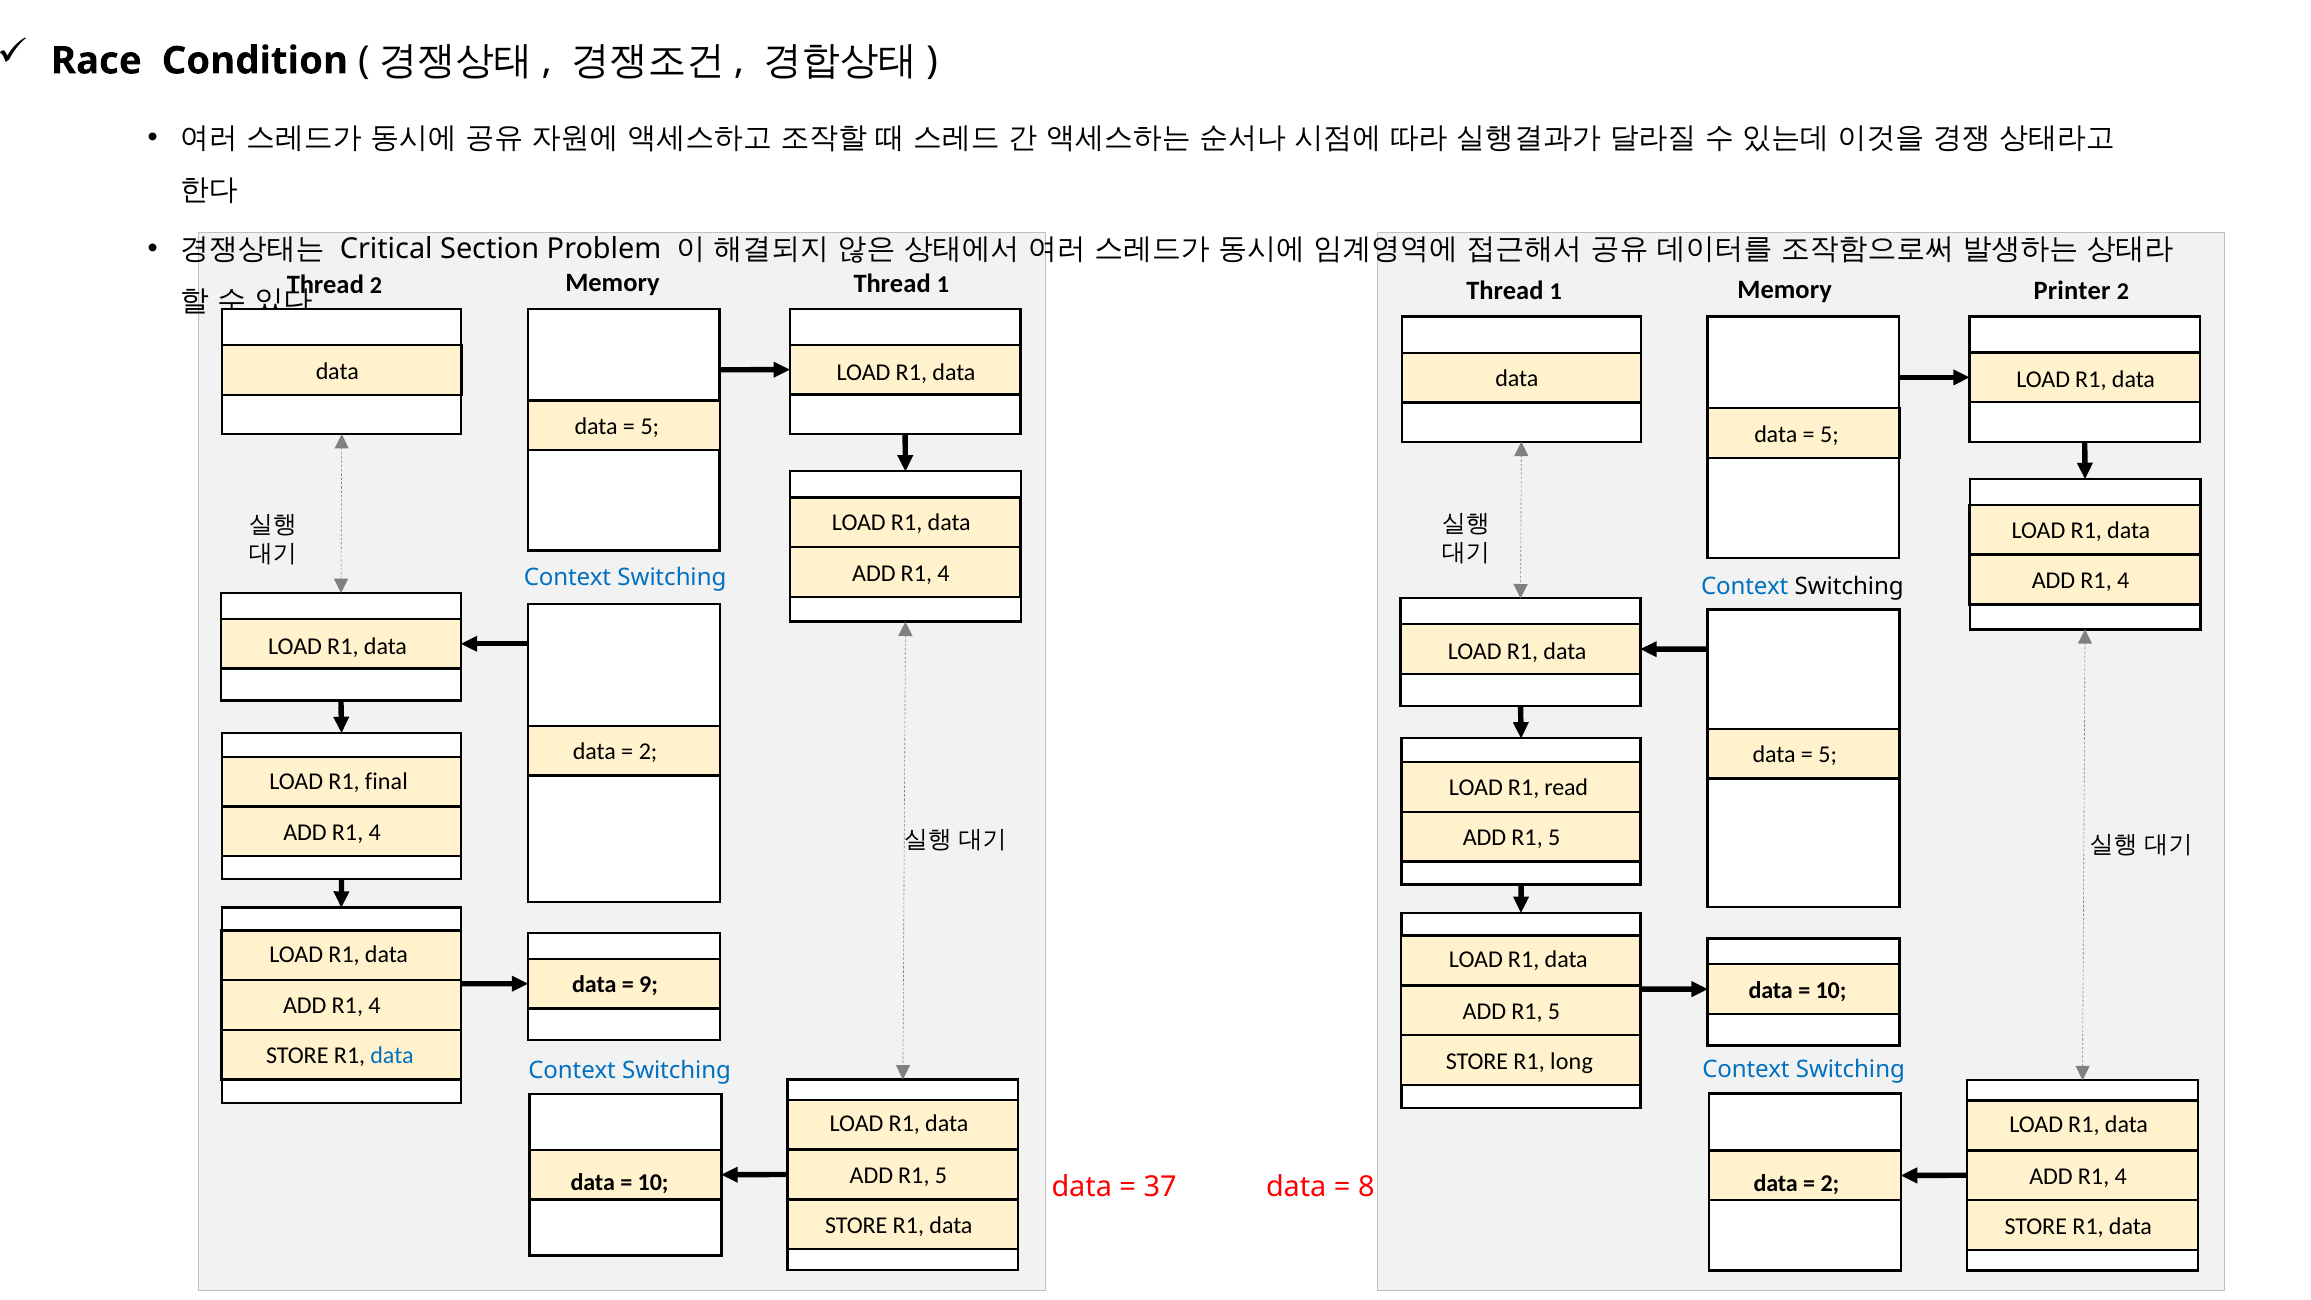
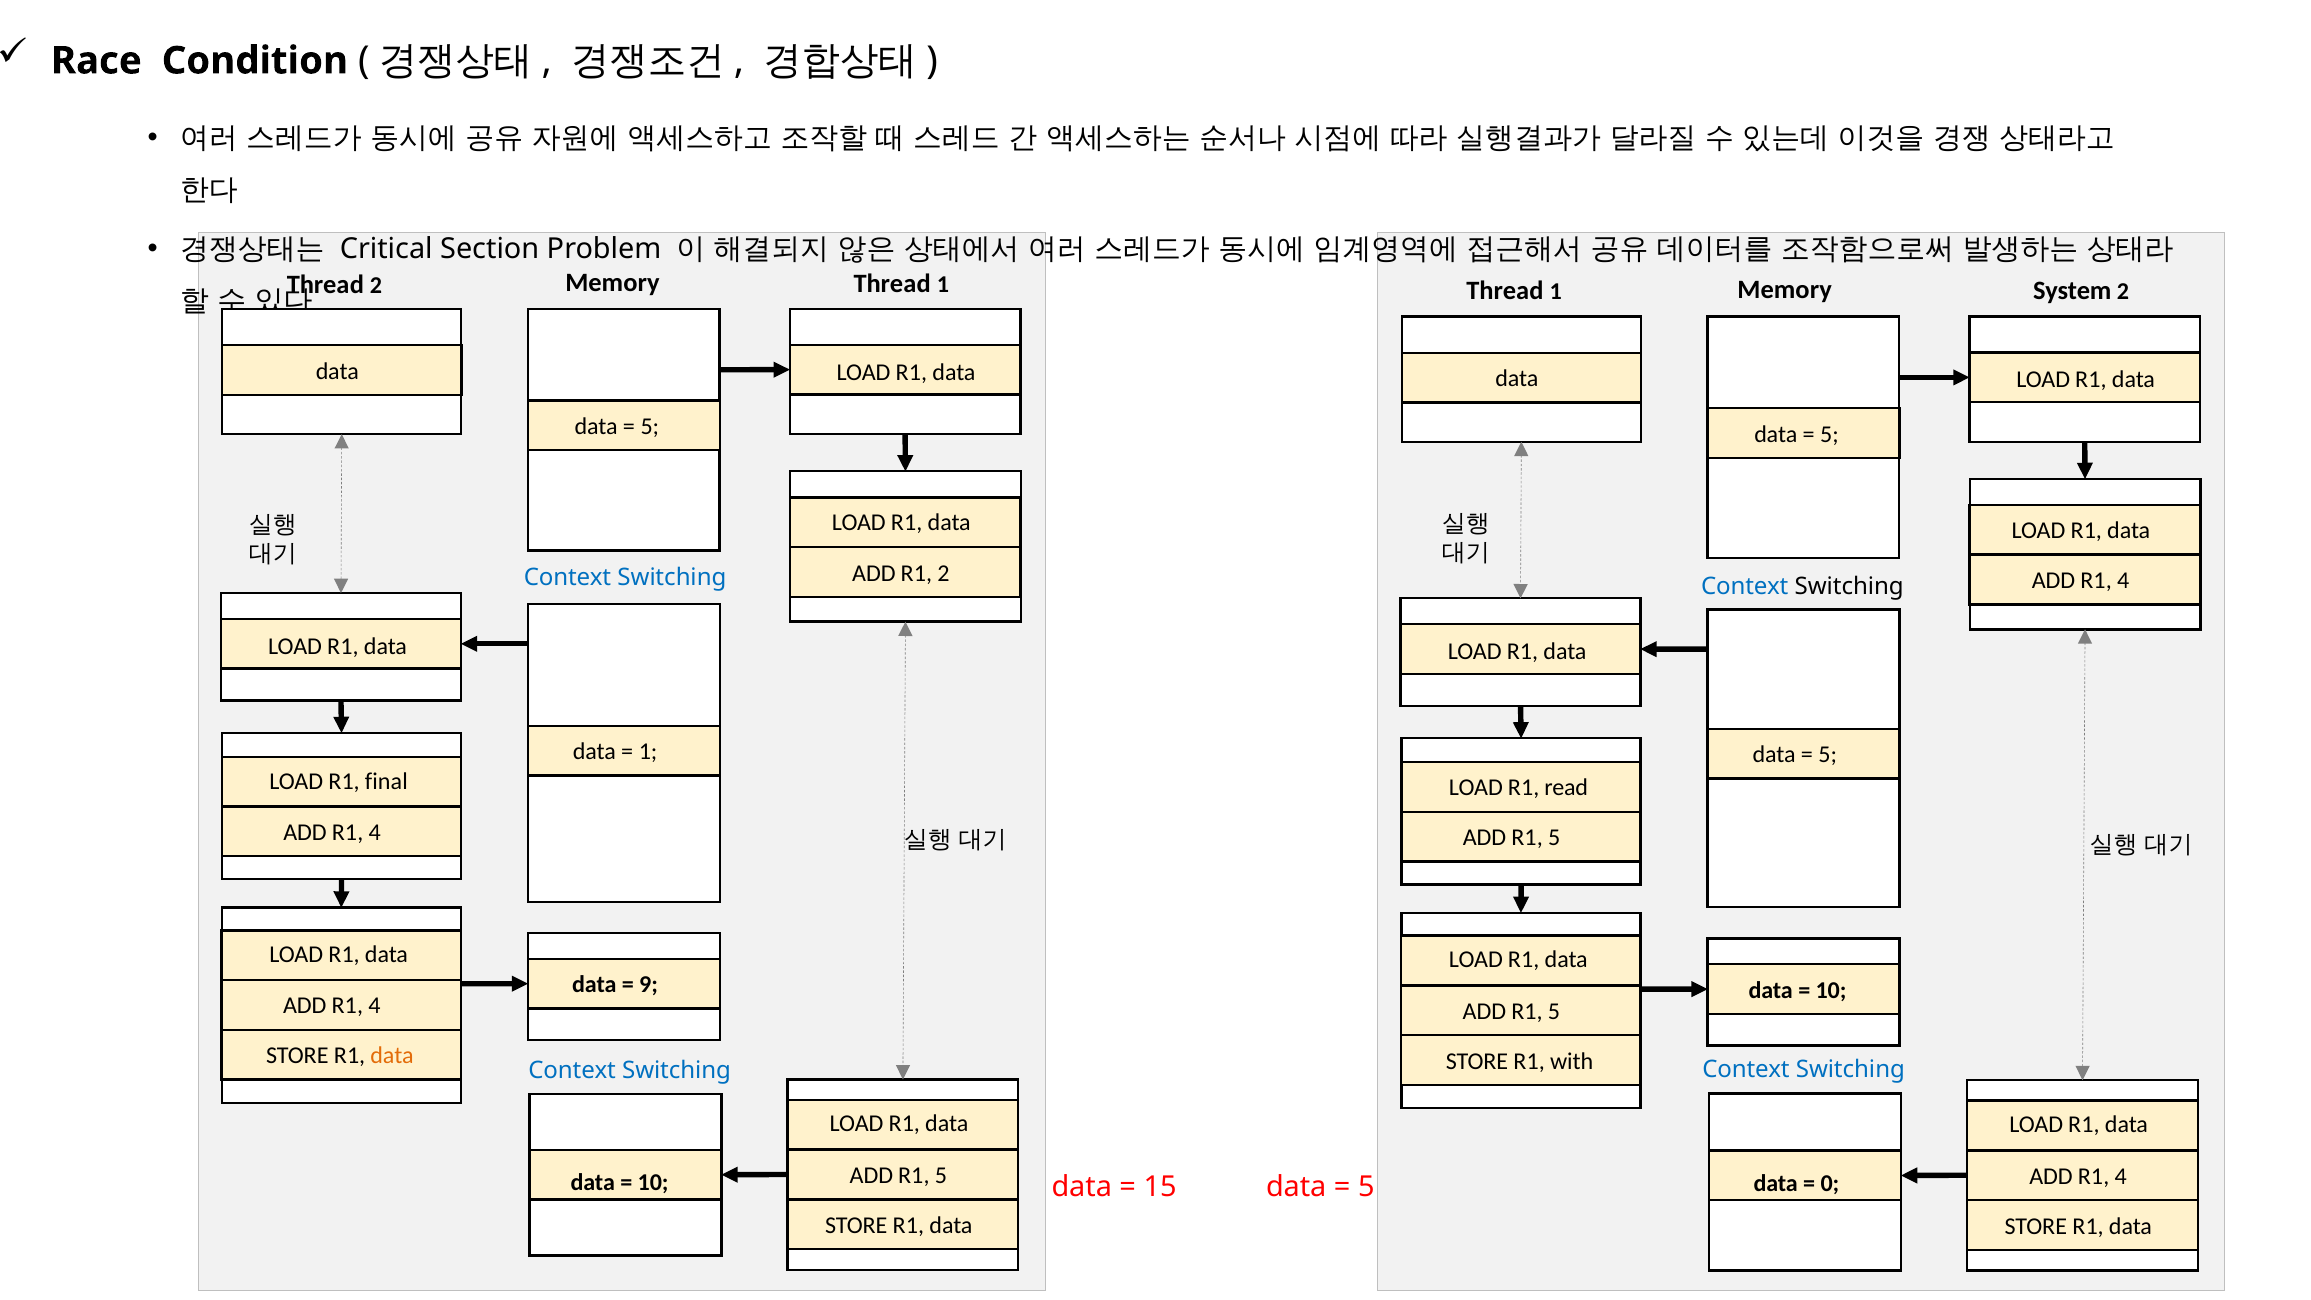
Printer: Printer -> System (2072, 291)
4: 4 -> 2 (944, 573)
2: 2 -> 1 (648, 752)
data colour: blue -> orange (392, 1056)
long: long -> with (1572, 1061)
2: 2 -> 0 (1830, 1183)
37: 37 -> 15 (1160, 1187)
8: 8 -> 5 (1366, 1187)
